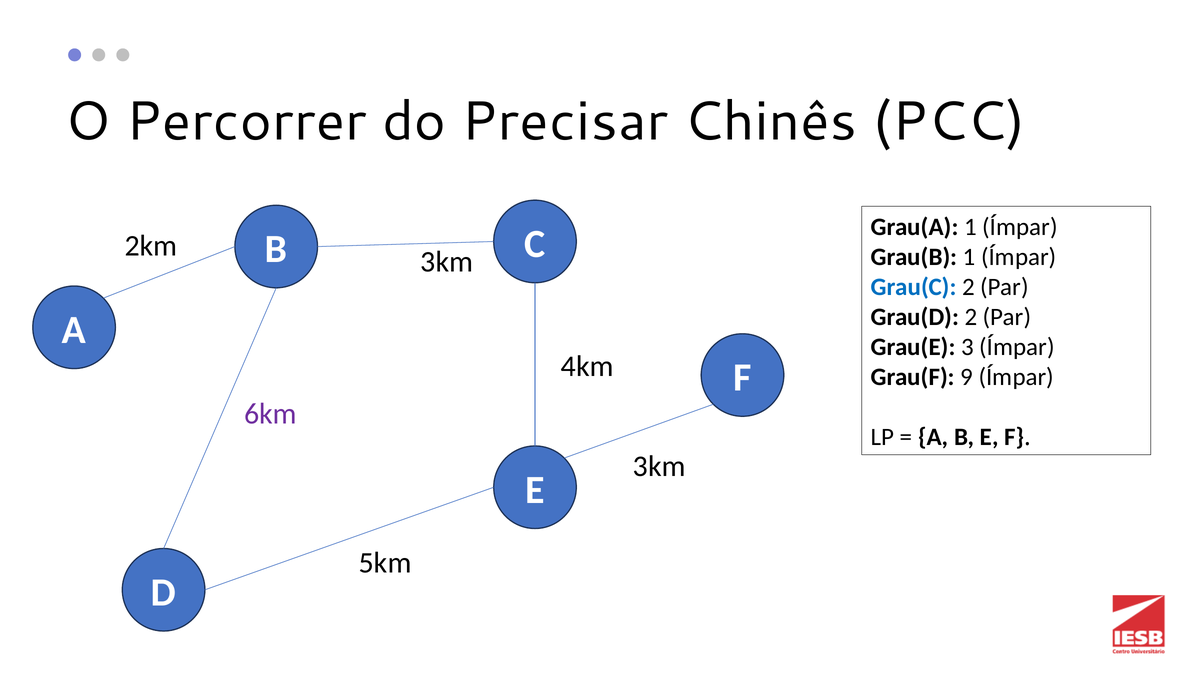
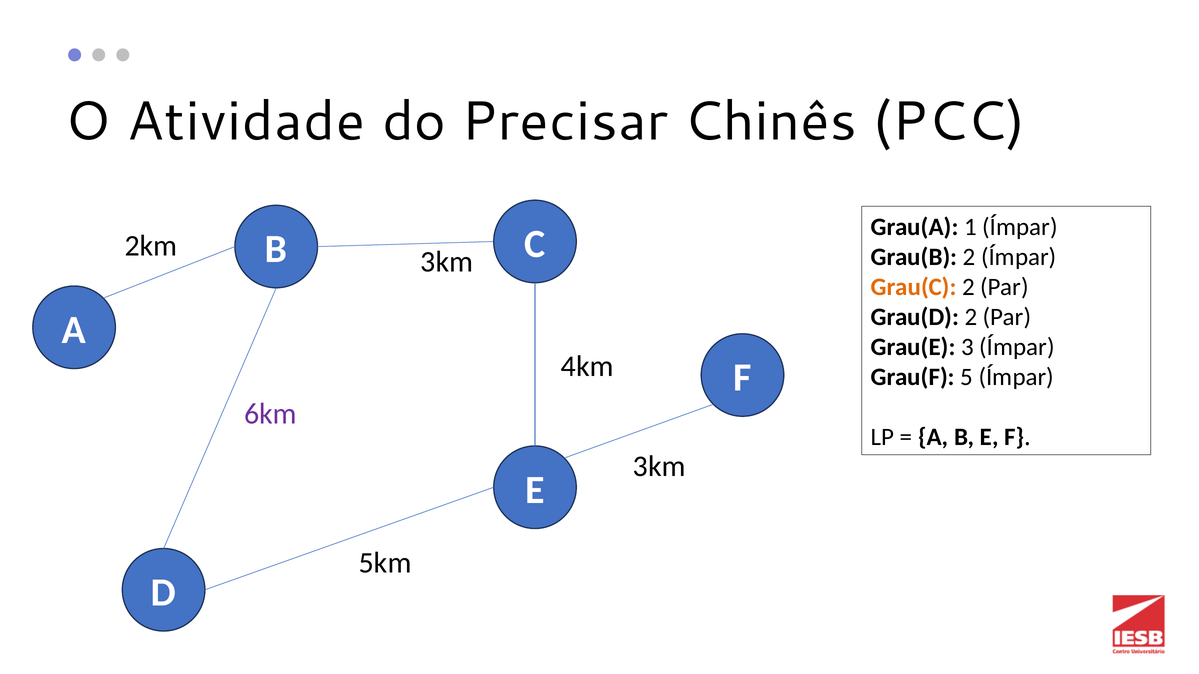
Percorrer: Percorrer -> Atividade (246, 122)
Grau(B 1: 1 -> 2 (969, 257)
Grau(C colour: blue -> orange (914, 287)
9: 9 -> 5 (967, 377)
